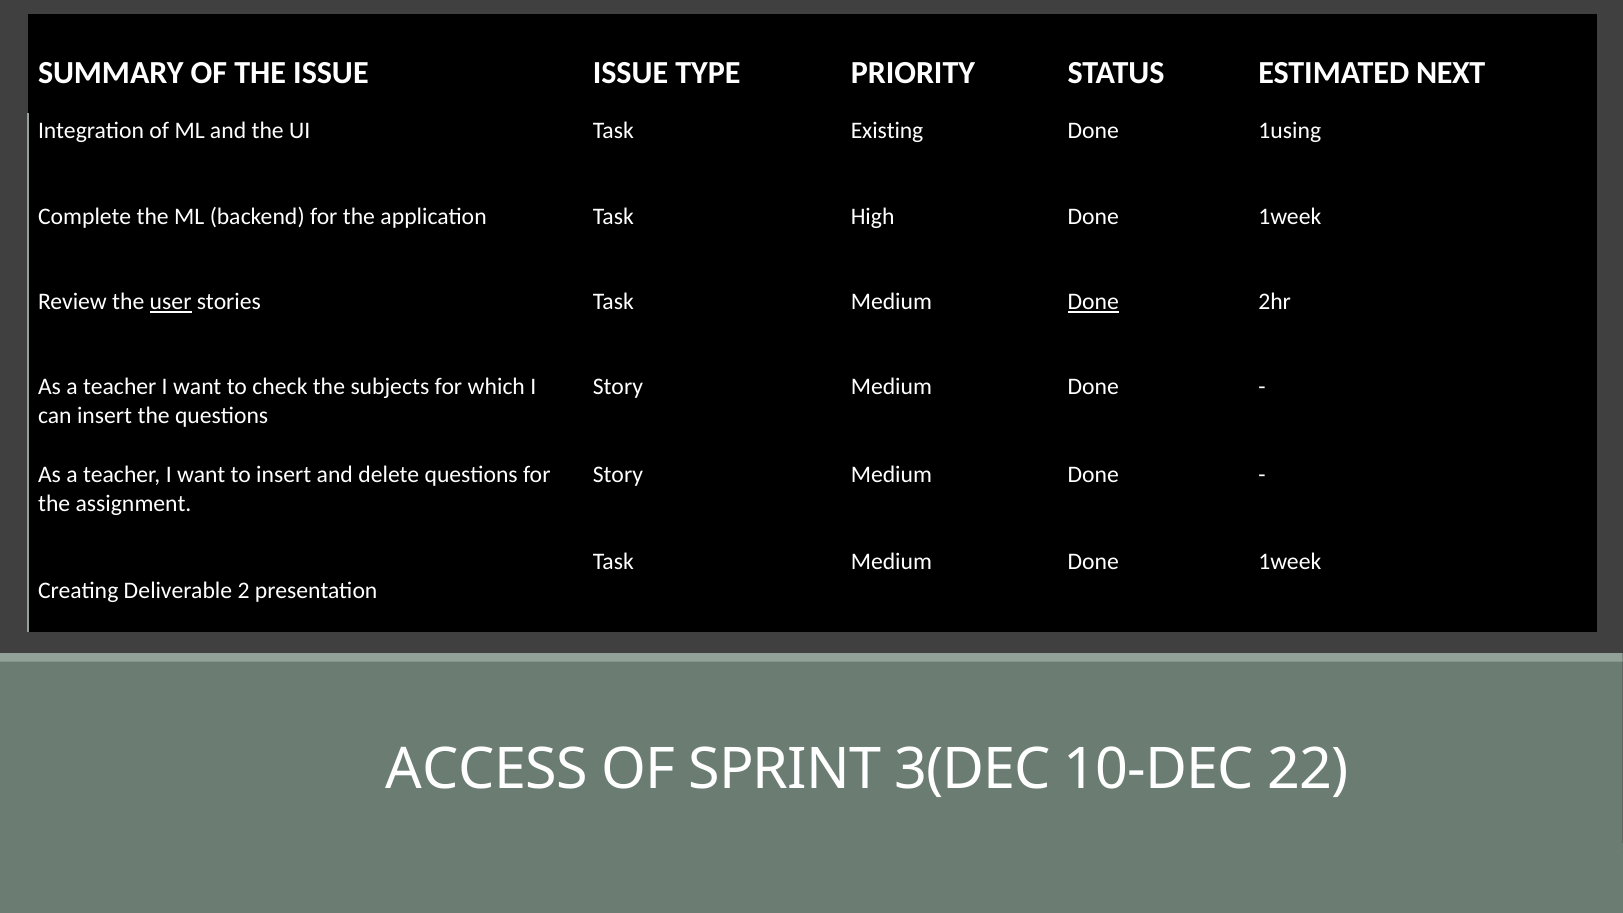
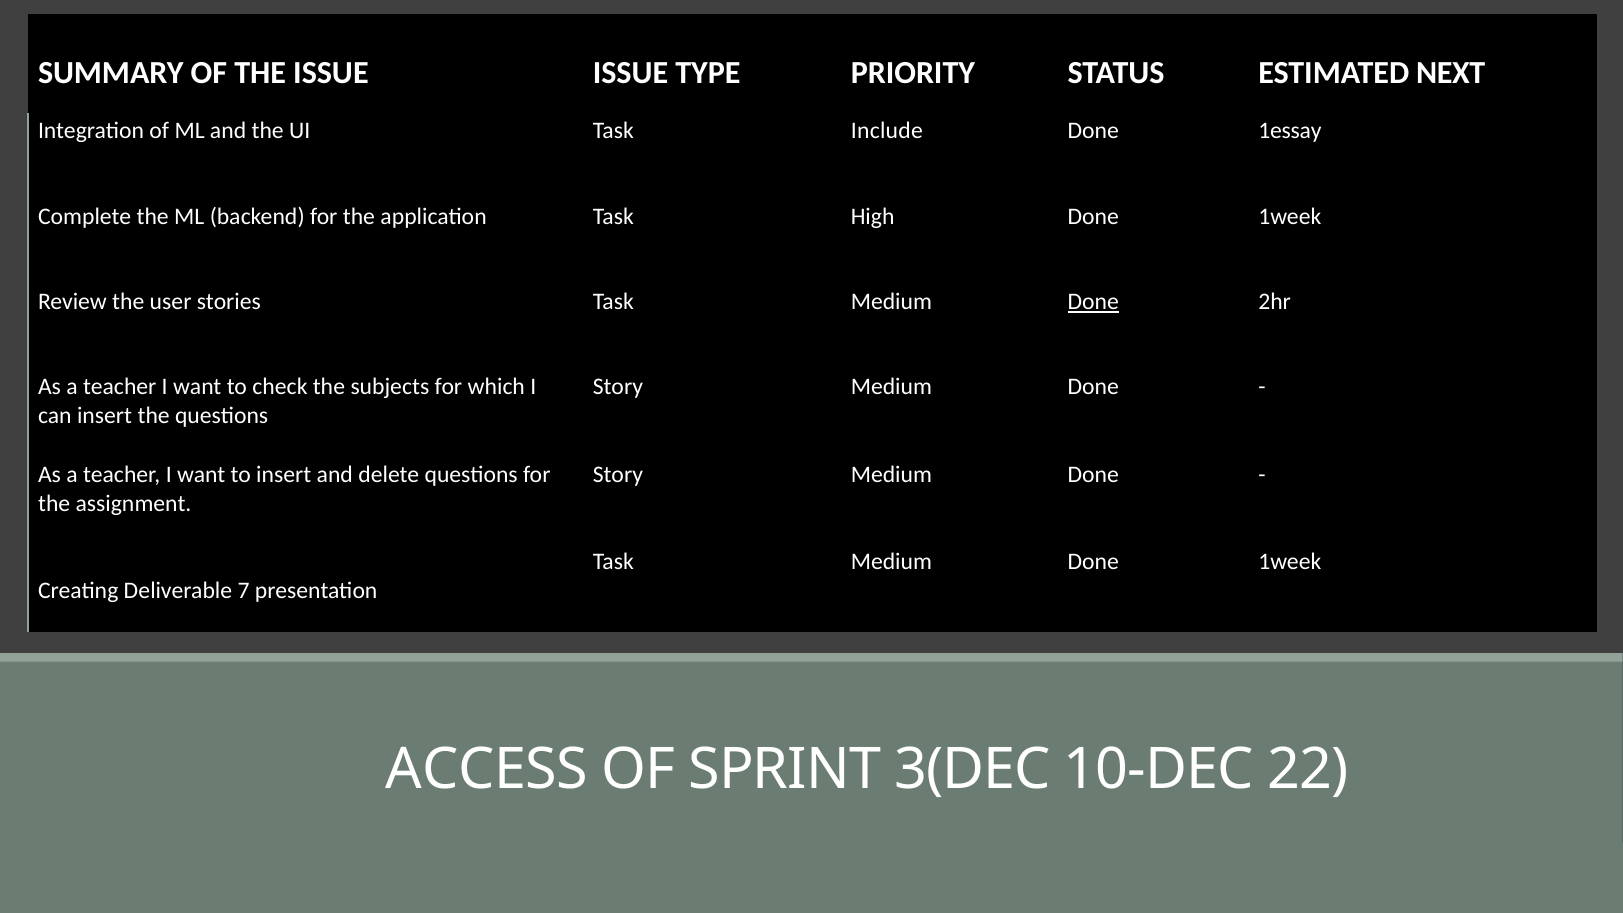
Existing: Existing -> Include (887, 131)
1using: 1using -> 1essay (1290, 131)
user underline: present -> none (171, 302)
Creating Deliverable 2: 2 -> 7 (244, 591)
